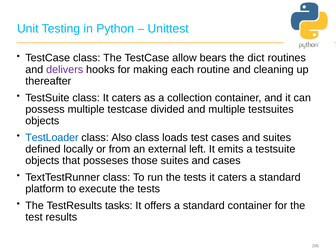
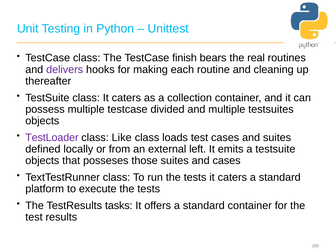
allow: allow -> finish (185, 58)
dict: dict -> real (256, 58)
TestLoader colour: blue -> purple (52, 138)
Also: Also -> Like (122, 138)
